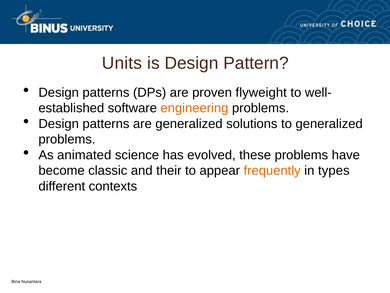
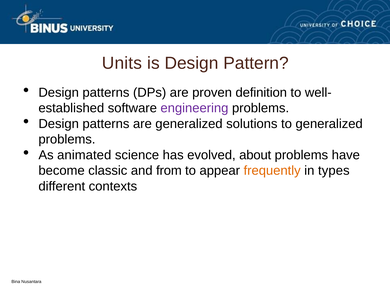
flyweight: flyweight -> definition (261, 92)
engineering colour: orange -> purple (194, 108)
these: these -> about (255, 155)
their: their -> from (169, 170)
